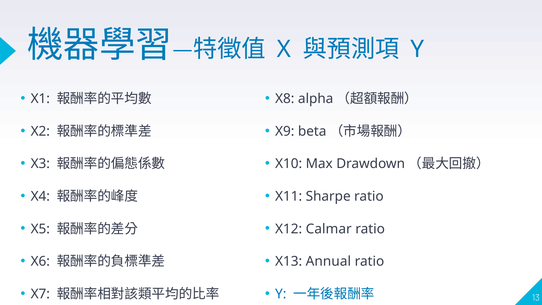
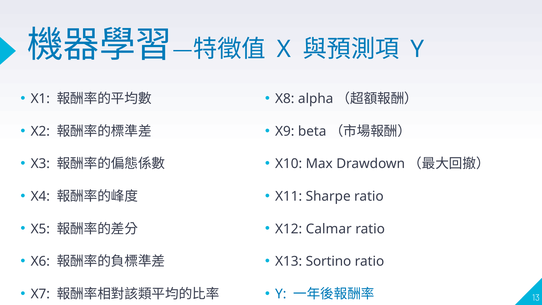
Annual: Annual -> Sortino (328, 261)
